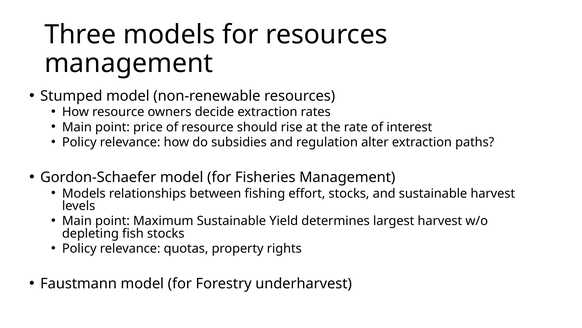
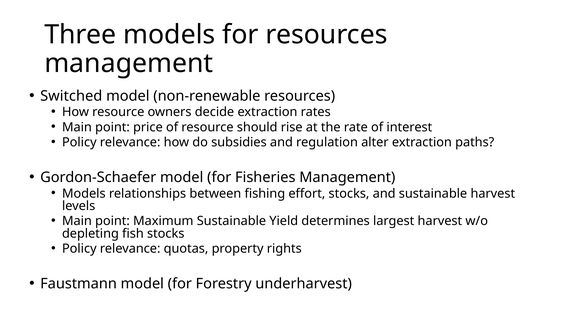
Stumped: Stumped -> Switched (71, 96)
